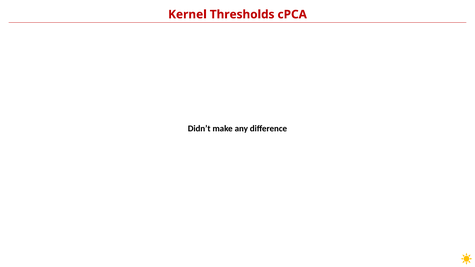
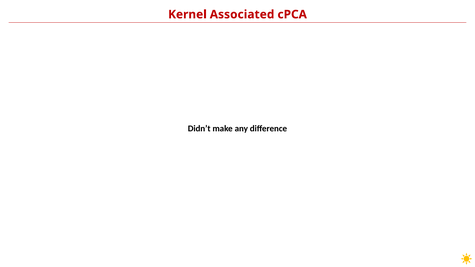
Thresholds: Thresholds -> Associated (242, 14)
